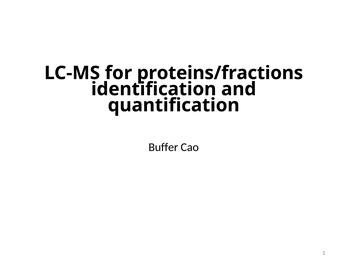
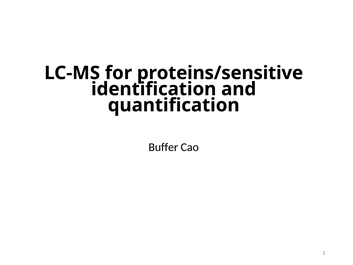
proteins/fractions: proteins/fractions -> proteins/sensitive (220, 73)
